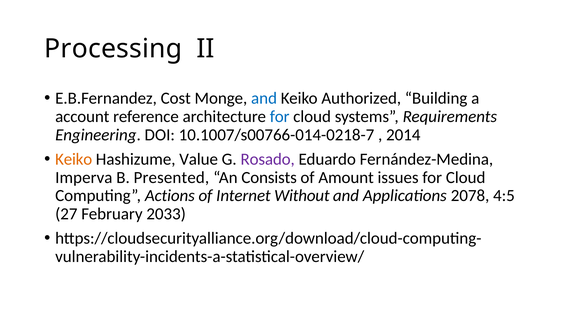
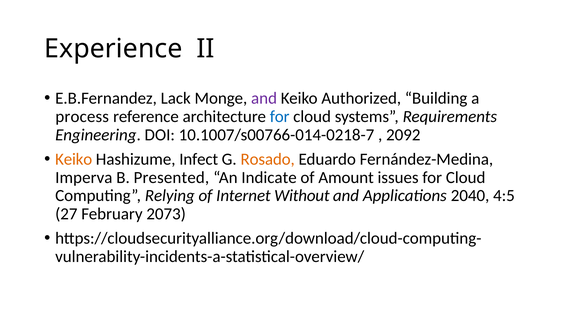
Processing: Processing -> Experience (113, 49)
Cost: Cost -> Lack (176, 98)
and colour: blue -> purple (264, 98)
account: account -> process (82, 116)
2014: 2014 -> 2092 (403, 135)
Value: Value -> Infect (199, 159)
Rosado colour: purple -> orange (268, 159)
Consists: Consists -> Indicate (269, 177)
Actions: Actions -> Relying (170, 196)
2078: 2078 -> 2040 (470, 196)
2033: 2033 -> 2073 (166, 214)
